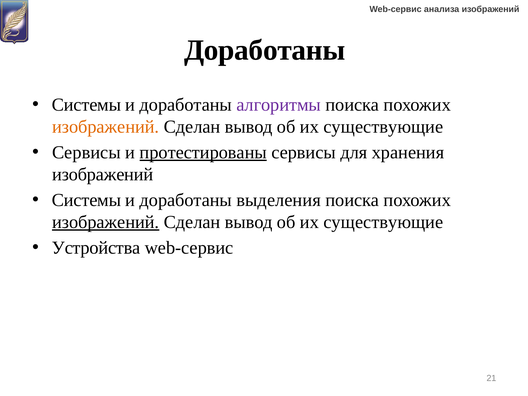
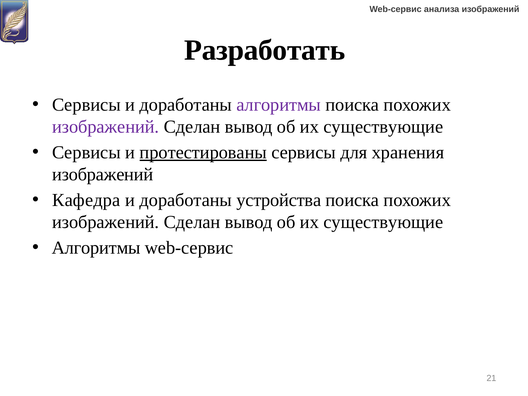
Доработаны: Доработаны -> Разработать (265, 50)
Системы: Системы -> Сервисы (86, 105)
изображений colour: orange -> purple (106, 127)
Системы: Системы -> Кафедра (86, 200)
выделения: выделения -> устройства (279, 200)
изображений underline: present -> none (106, 222)
Устройства: Устройства -> Алгоритмы (96, 248)
